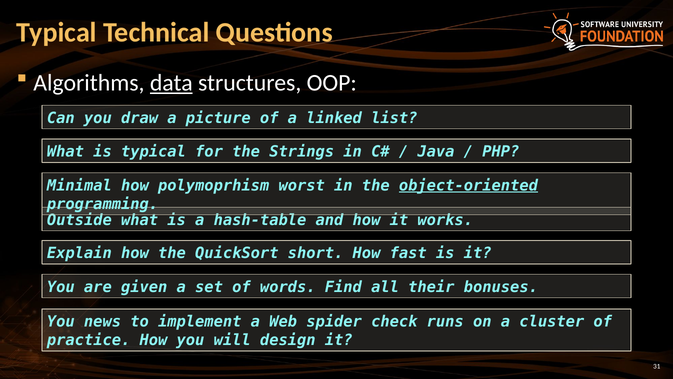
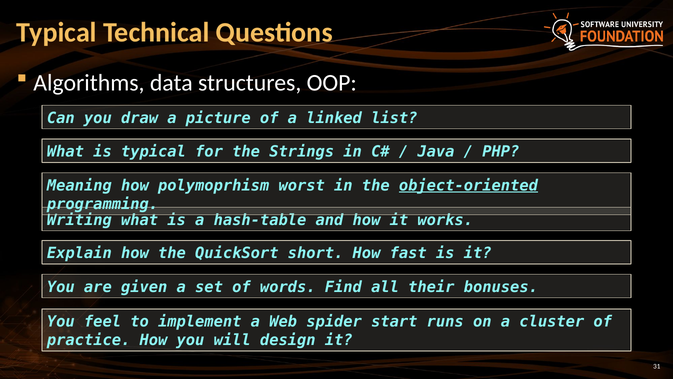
data underline: present -> none (171, 83)
Minimal: Minimal -> Meaning (79, 185)
Outside: Outside -> Writing (79, 220)
news: news -> feel (103, 321)
check: check -> start (394, 321)
